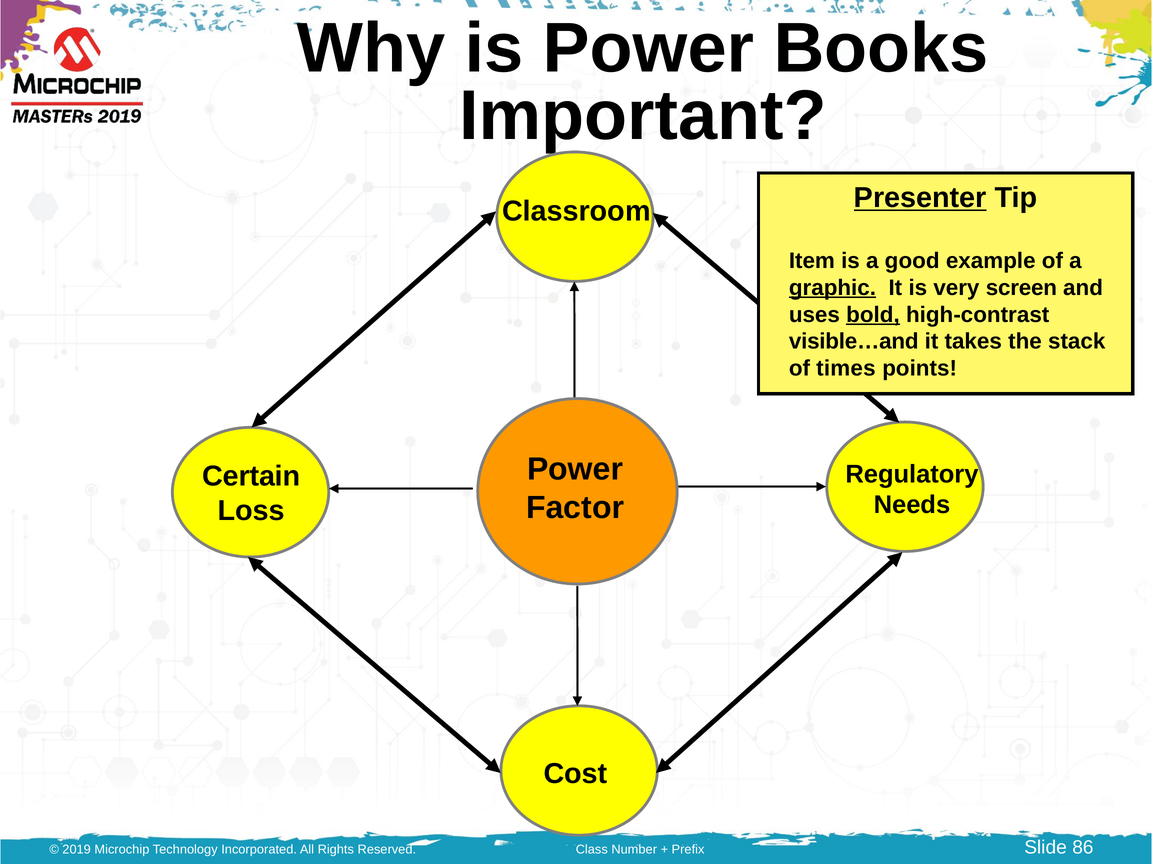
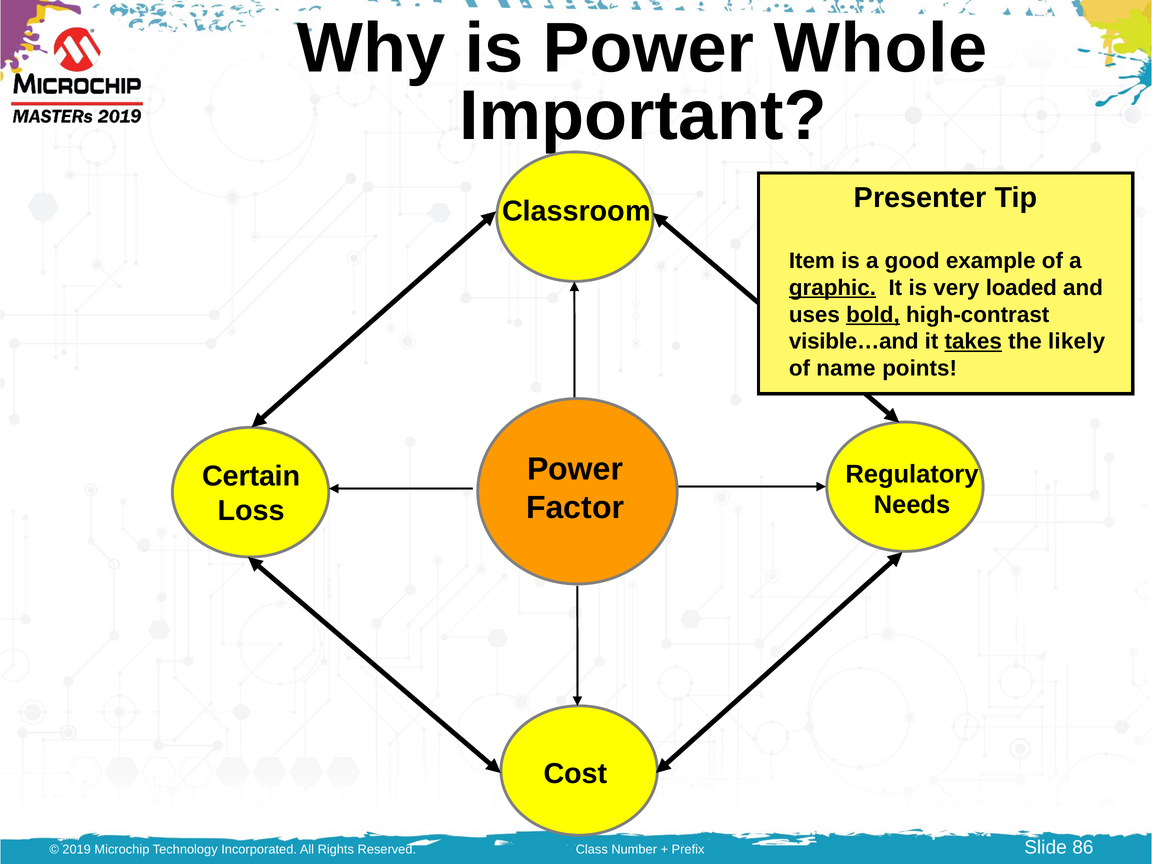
Books: Books -> Whole (881, 48)
Presenter underline: present -> none (920, 198)
screen: screen -> loaded (1021, 288)
takes underline: none -> present (973, 342)
stack: stack -> likely (1077, 342)
times: times -> name (846, 368)
